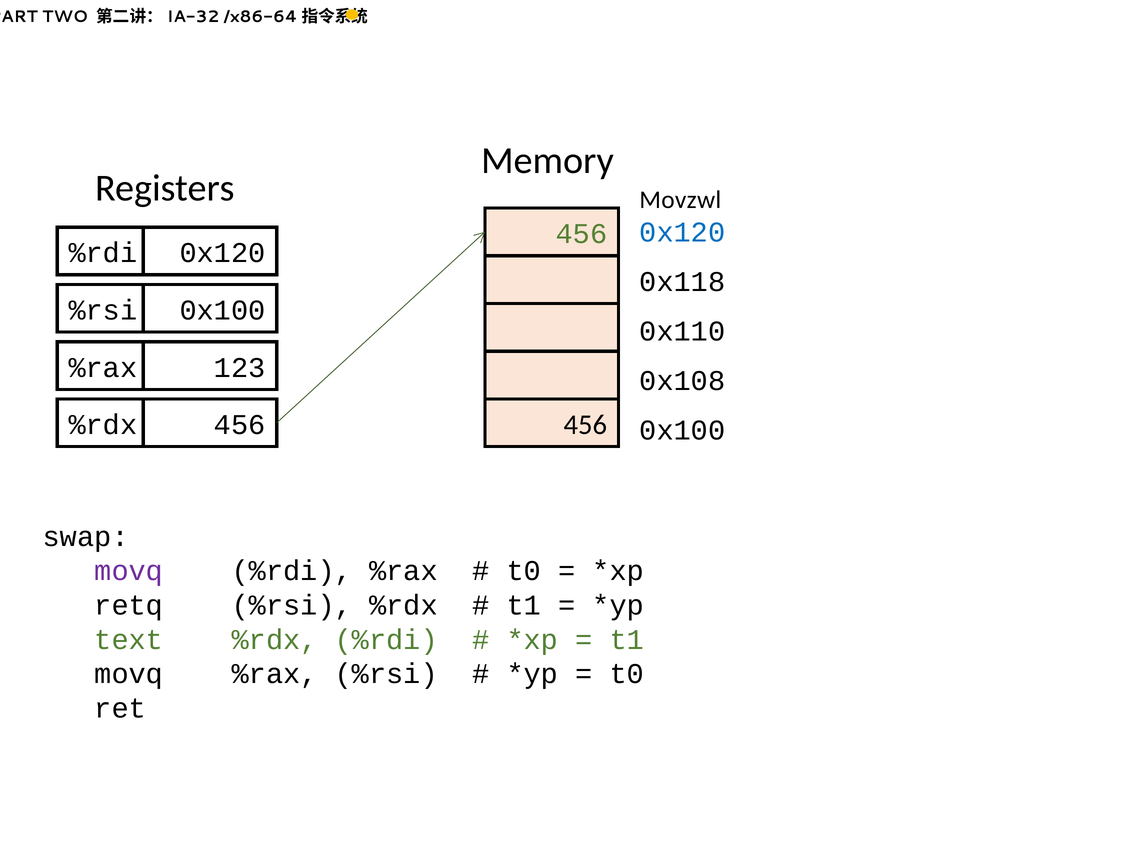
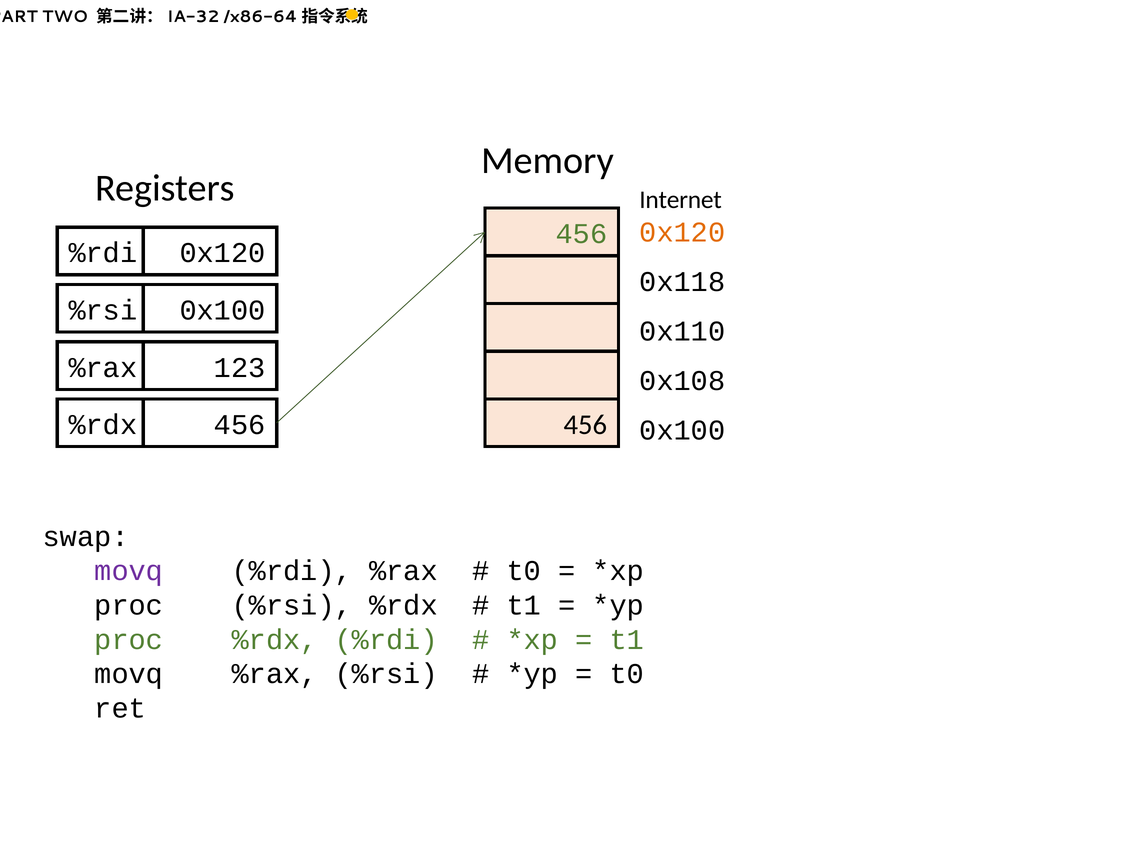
Movzwl: Movzwl -> Internet (681, 200)
0x120 colour: blue -> orange (682, 232)
retq: retq -> proc (129, 605)
text: text -> proc (129, 639)
